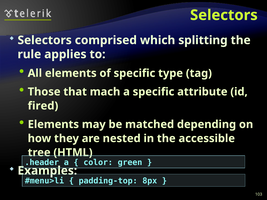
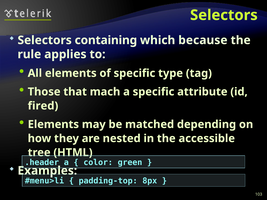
comprised: comprised -> containing (106, 40)
splitting: splitting -> because (203, 40)
